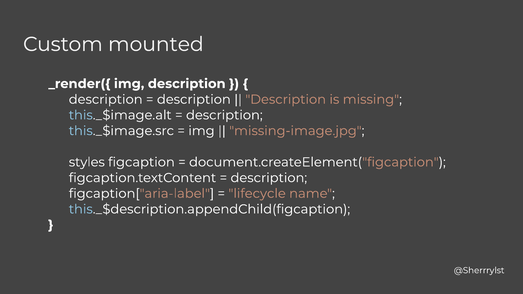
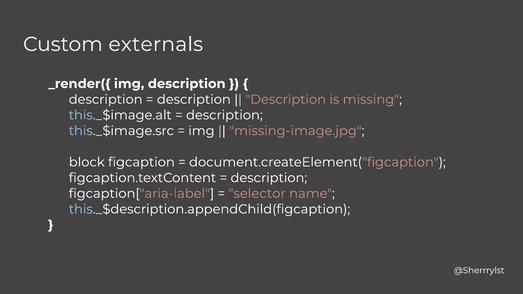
mounted: mounted -> externals (156, 44)
styles: styles -> block (87, 162)
lifecycle: lifecycle -> selector (257, 194)
